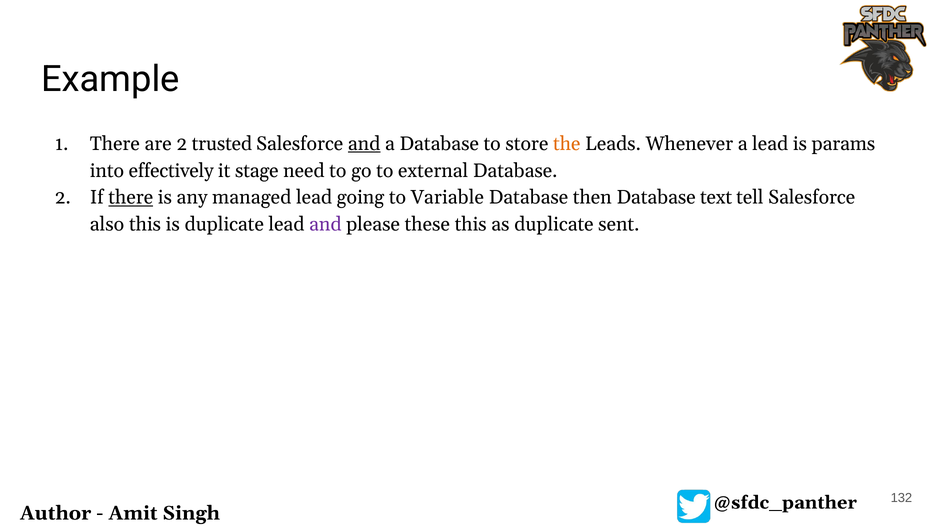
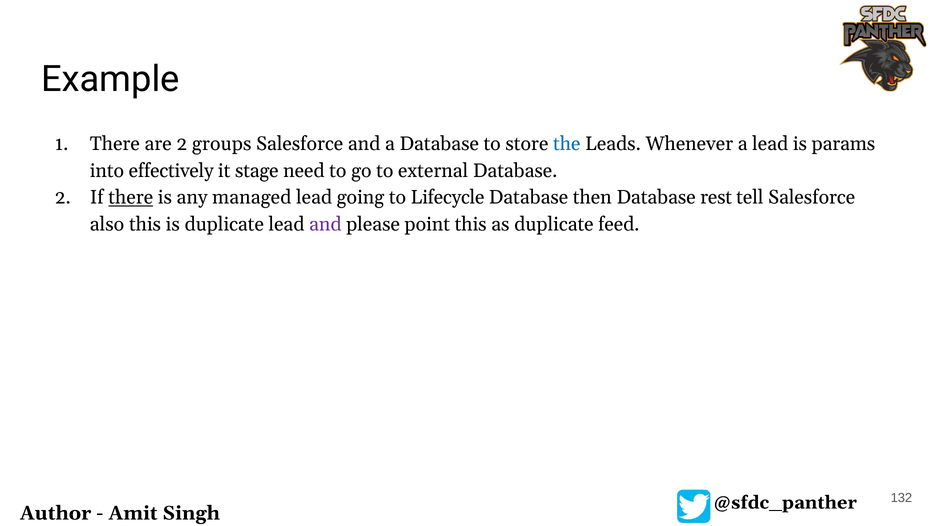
trusted: trusted -> groups (222, 144)
and underline: present -> none (364, 144)
the colour: orange -> blue (567, 144)
Variable: Variable -> Lifecycle (448, 197)
text: text -> rest (716, 197)
these: these -> point (427, 224)
sent: sent -> feed (619, 224)
